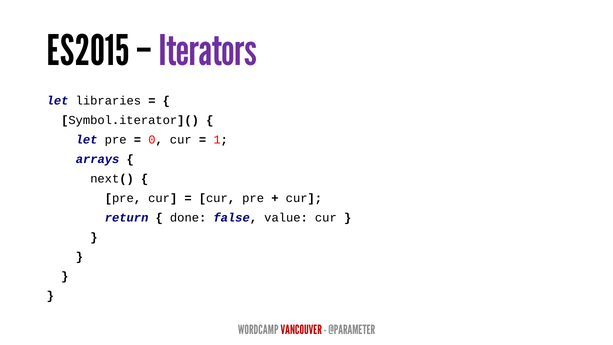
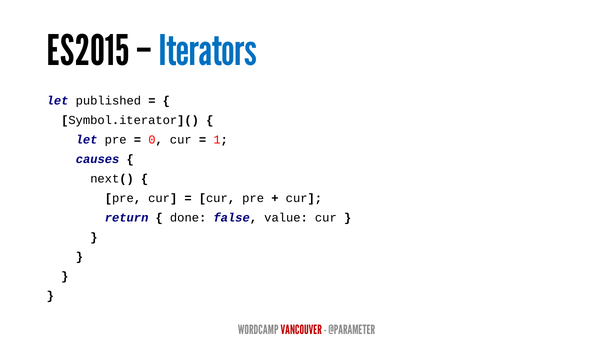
Iterators colour: purple -> blue (208, 51)
libraries: libraries -> published (108, 101)
arrays: arrays -> causes (98, 159)
